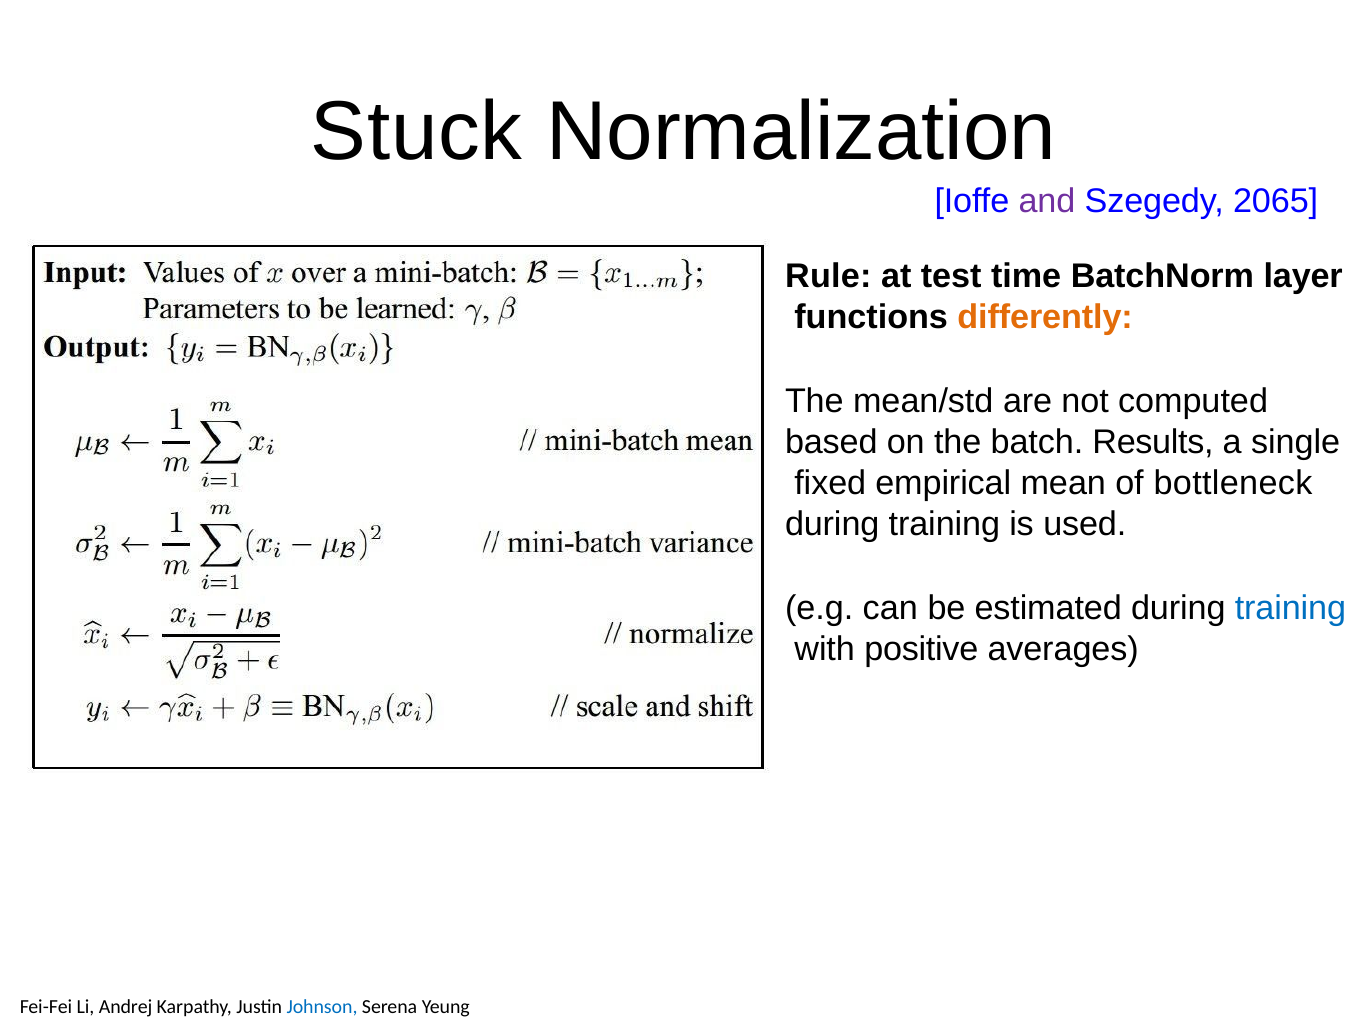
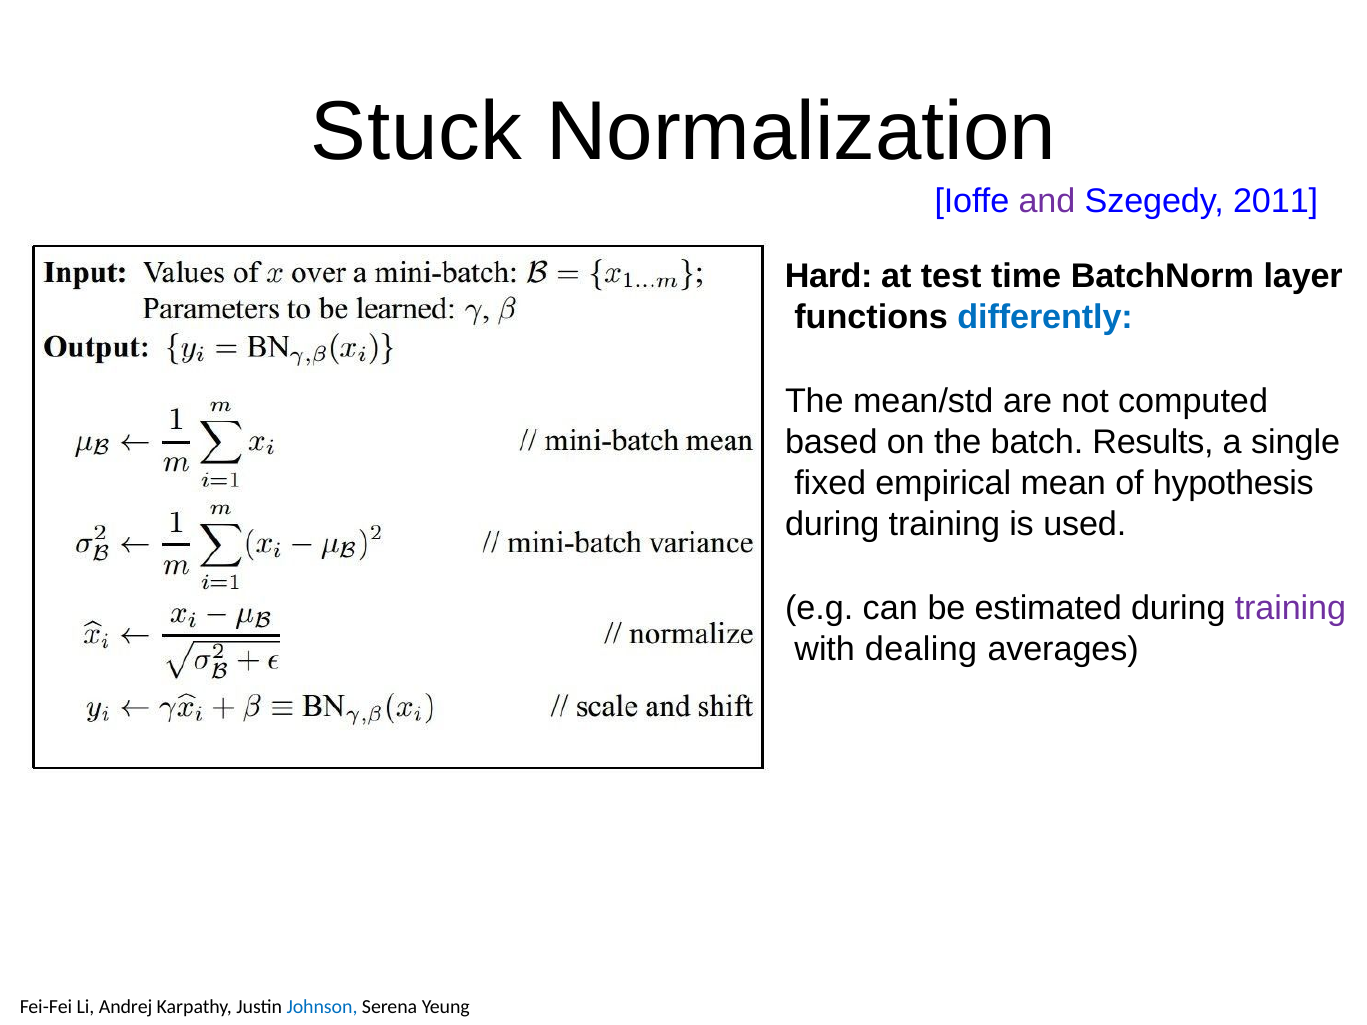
2065: 2065 -> 2011 (1276, 201)
Rule: Rule -> Hard (829, 277)
differently colour: orange -> blue (1045, 318)
bottleneck: bottleneck -> hypothesis (1233, 484)
training colour: blue -> purple (1290, 609)
positive: positive -> dealing (921, 650)
